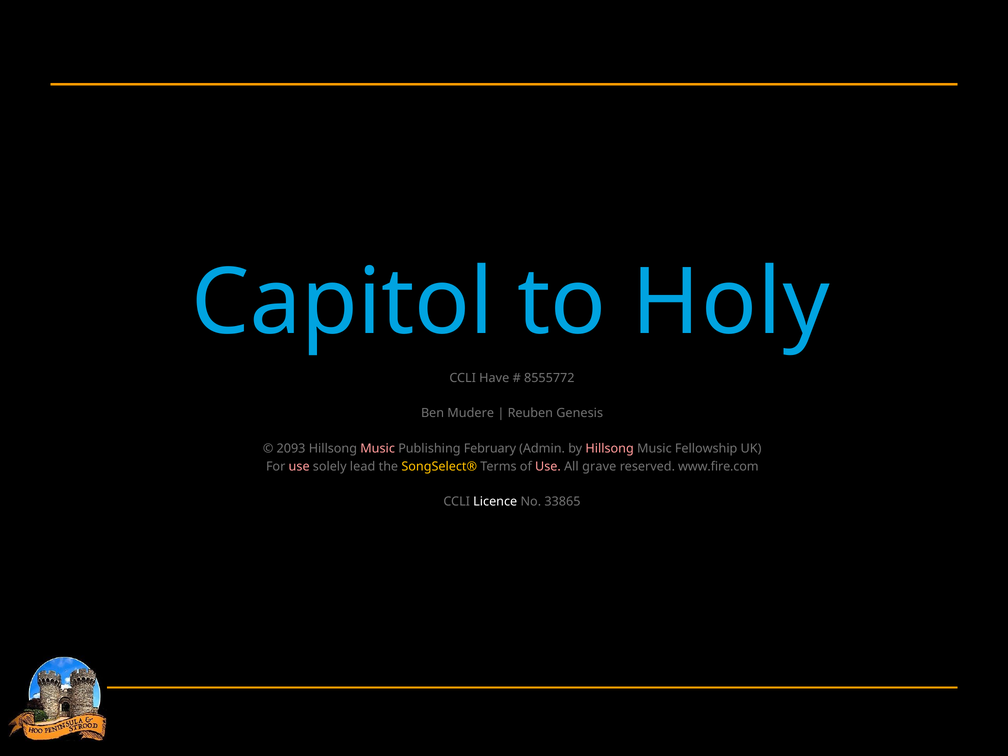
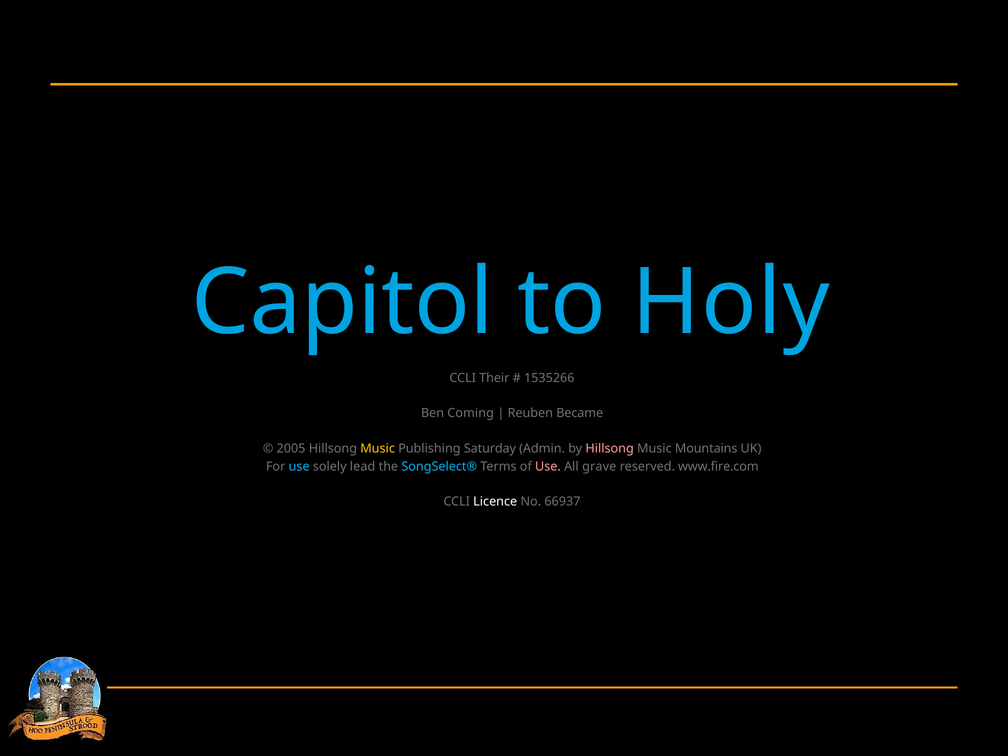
Have: Have -> Their (494, 378)
8555772: 8555772 -> 1535266 (549, 378)
Mudere: Mudere -> Coming (471, 413)
Genesis: Genesis -> Became (580, 413)
2093: 2093 -> 2005 (291, 449)
Music colour: pink -> yellow (378, 449)
February: February -> Saturday (490, 449)
Fellowship: Fellowship -> Mountains (706, 449)
use colour: pink -> light blue (299, 466)
SongSelect® colour: yellow -> light blue (439, 466)
33865: 33865 -> 66937 (562, 502)
